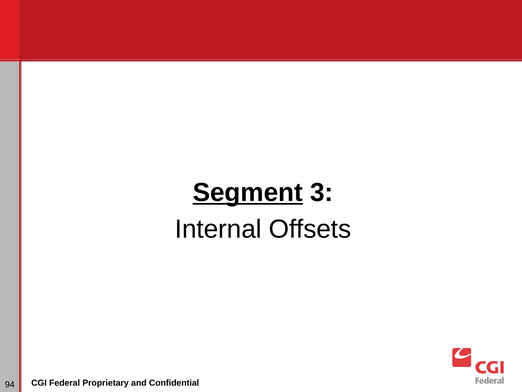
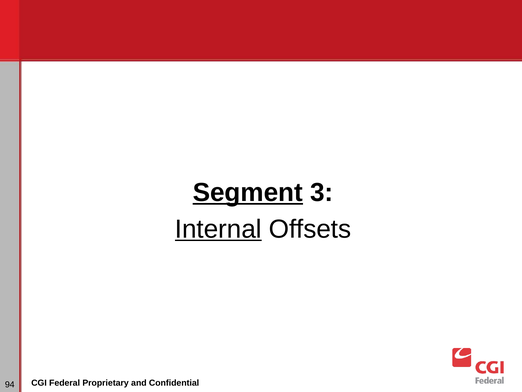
Internal underline: none -> present (218, 229)
